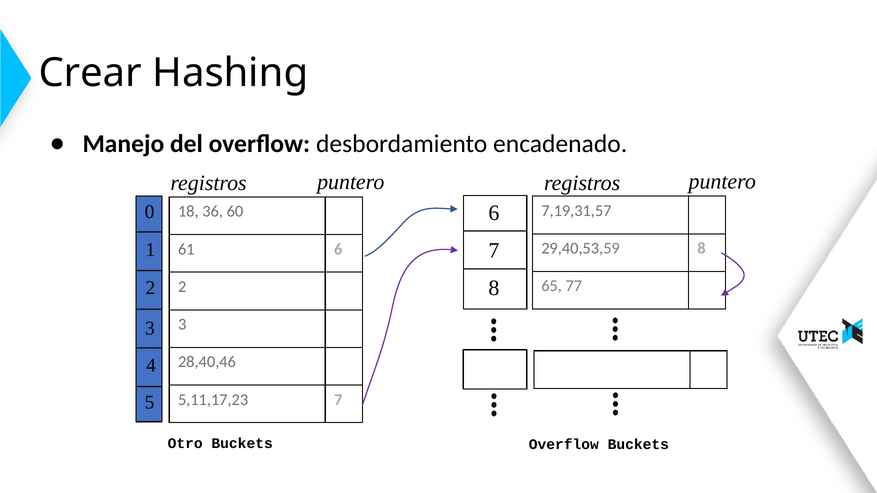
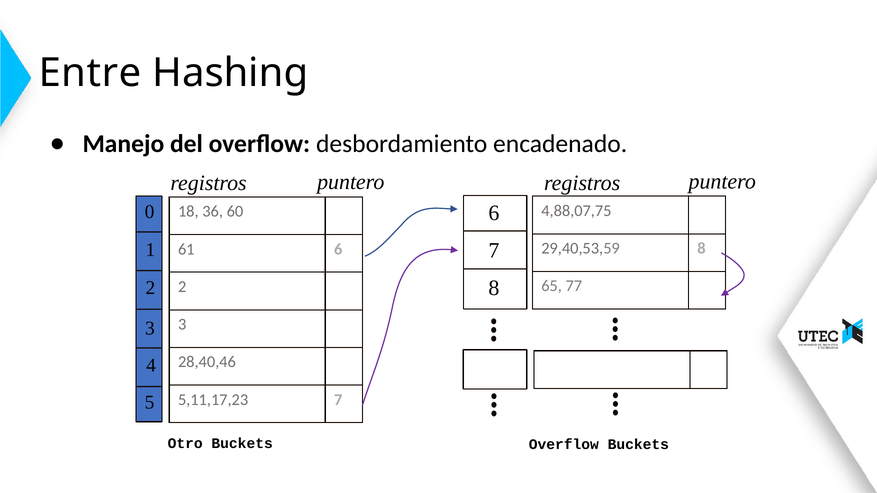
Crear: Crear -> Entre (90, 73)
7,19,31,57: 7,19,31,57 -> 4,88,07,75 (576, 211)
